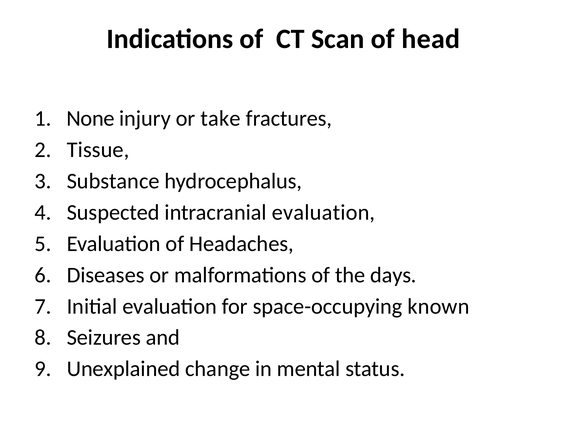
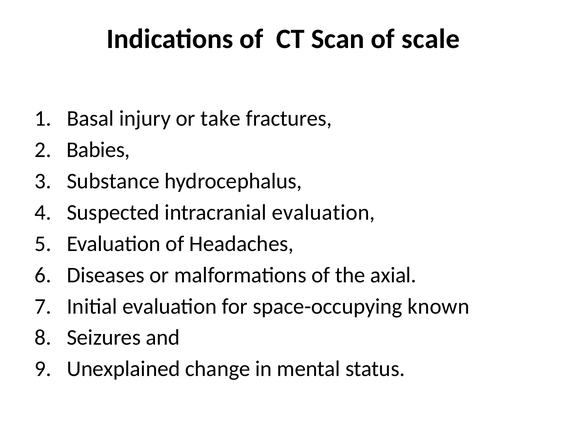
head: head -> scale (431, 39)
None: None -> Basal (90, 118)
Tissue: Tissue -> Babies (98, 150)
days: days -> axial (393, 275)
